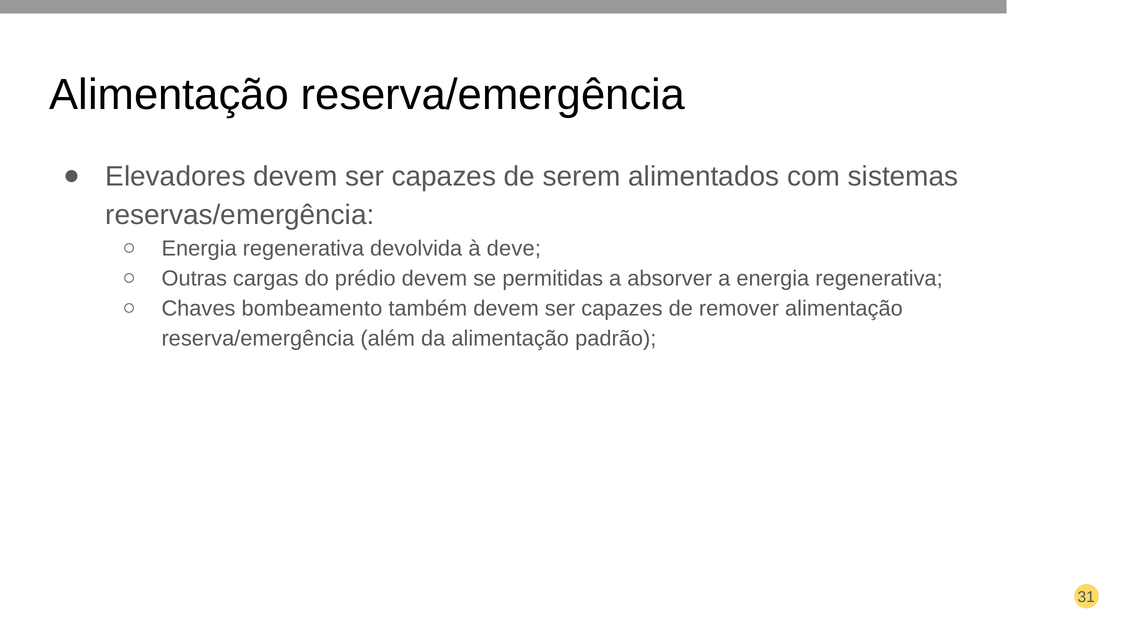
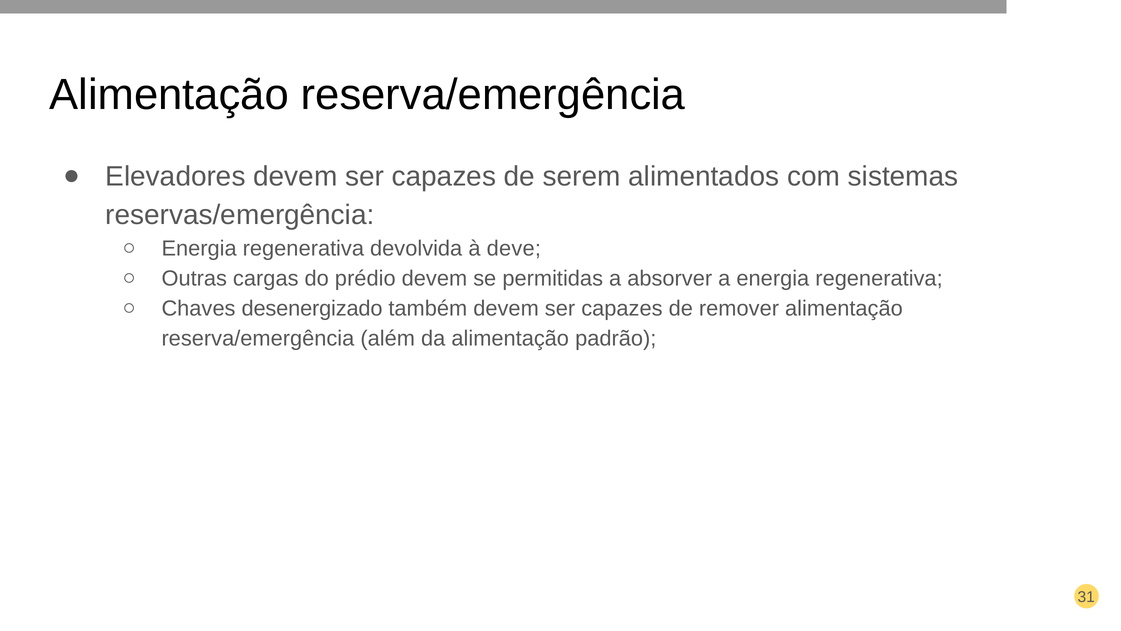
bombeamento: bombeamento -> desenergizado (312, 308)
